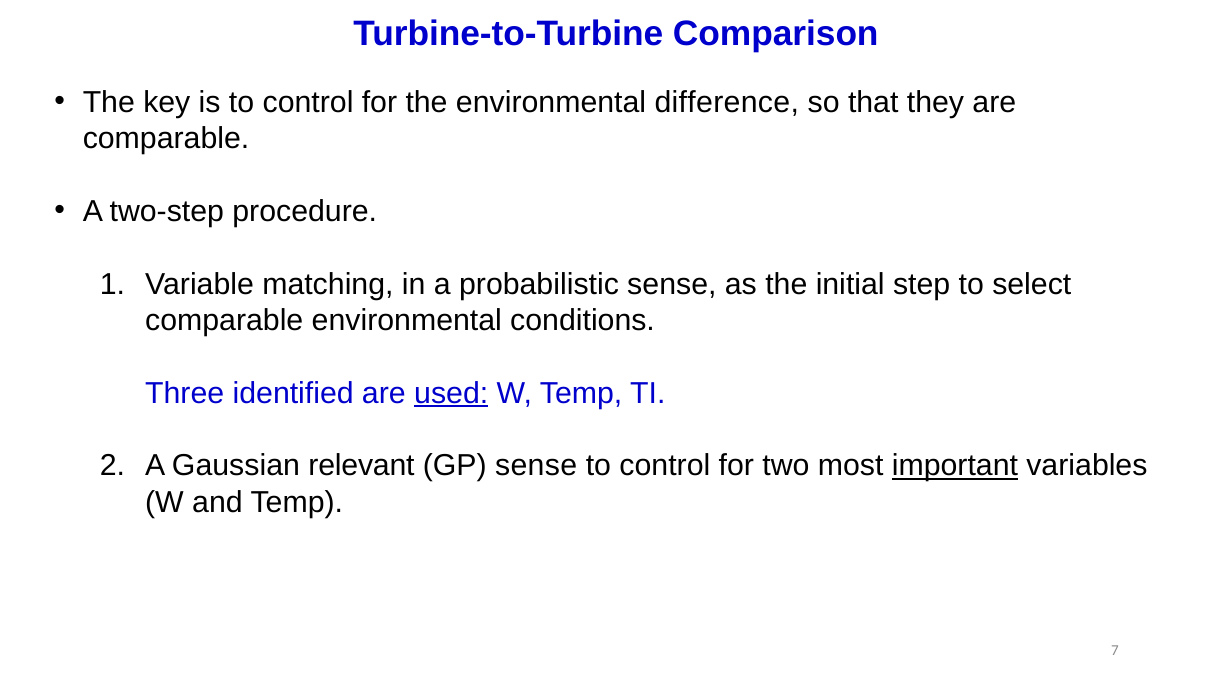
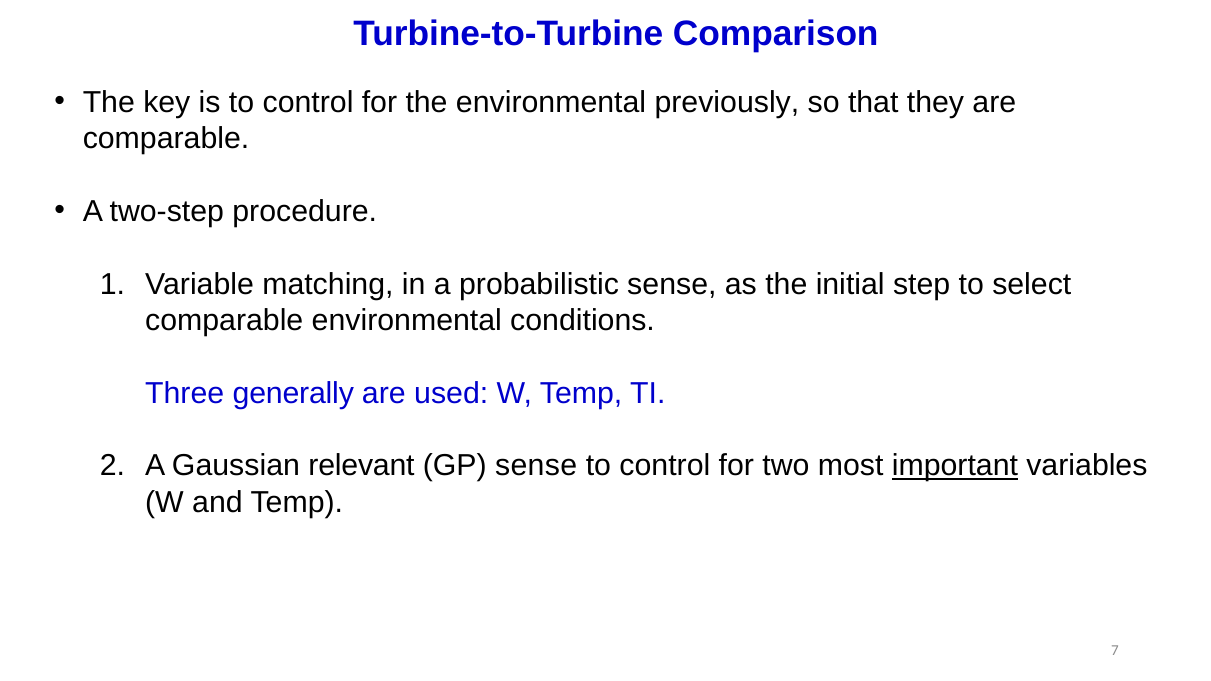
difference: difference -> previously (727, 103)
identified: identified -> generally (293, 393)
used underline: present -> none (451, 393)
